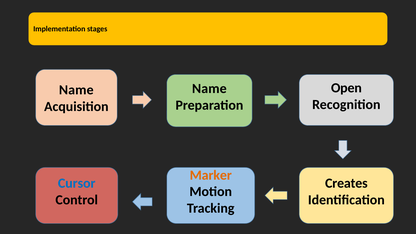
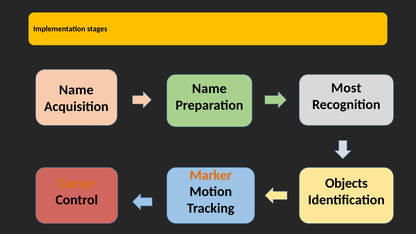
Open: Open -> Most (346, 88)
Cursor colour: blue -> orange (77, 183)
Creates: Creates -> Objects (346, 183)
